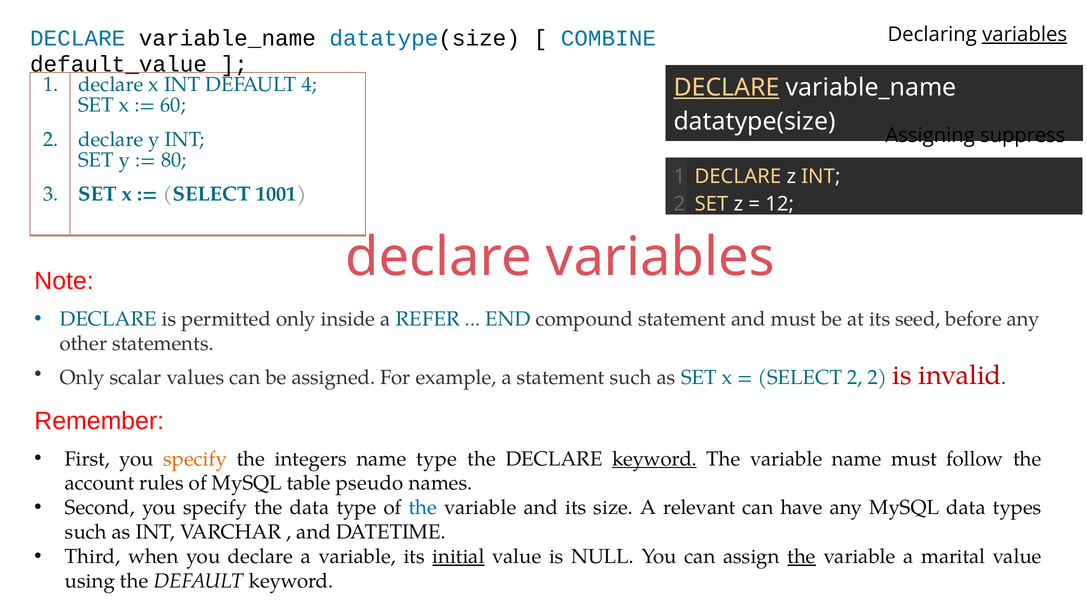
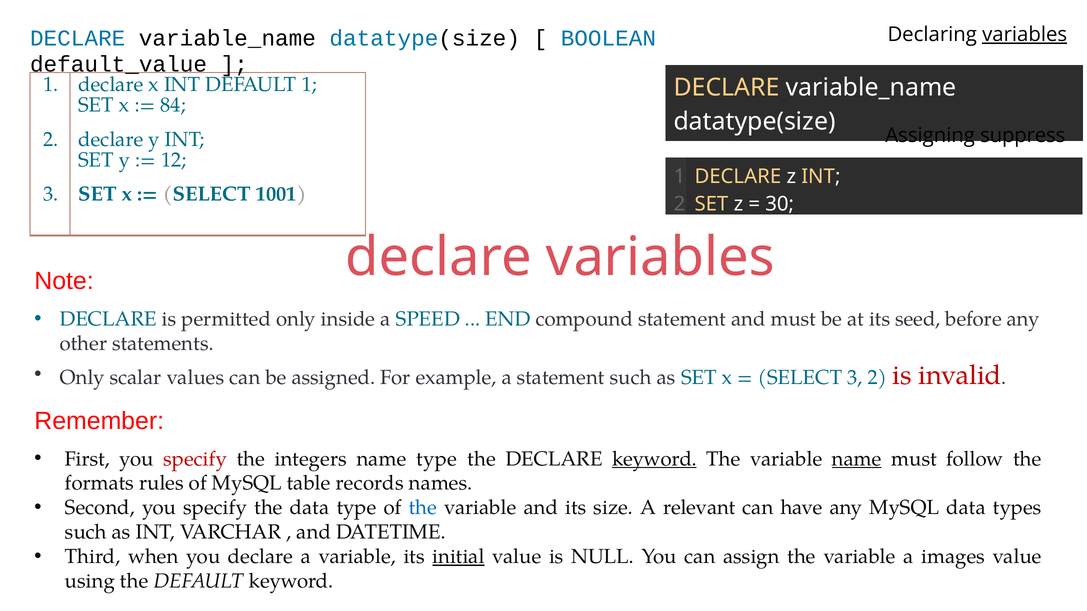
COMBINE: COMBINE -> BOOLEAN (608, 38)
DEFAULT 4: 4 -> 1 (309, 85)
DECLARE underline: present -> none (727, 88)
60: 60 -> 84 (173, 105)
80: 80 -> 12 (174, 160)
12: 12 -> 30 (780, 204)
REFER: REFER -> SPEED (428, 319)
SELECT 2: 2 -> 3 (855, 378)
specify colour: orange -> red (195, 459)
name underline: none -> present (857, 459)
account: account -> formats (100, 484)
pseudo: pseudo -> records (370, 484)
the underline: present -> none (801, 557)
marital: marital -> images (953, 557)
